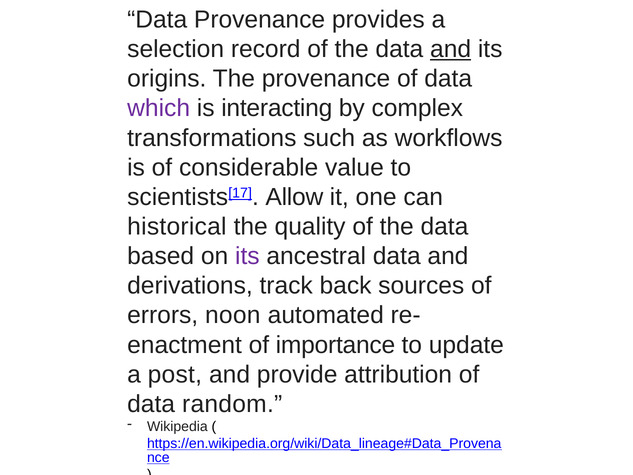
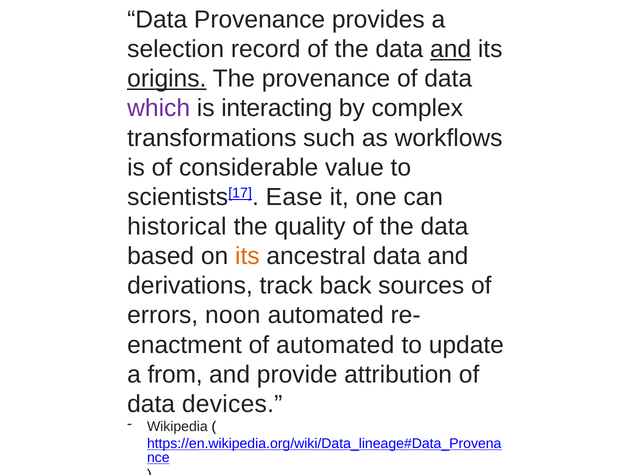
origins underline: none -> present (167, 79)
Allow: Allow -> Ease (294, 197)
its colour: purple -> orange (247, 256)
of importance: importance -> automated (335, 345)
post: post -> from (175, 374)
random: random -> devices (232, 404)
